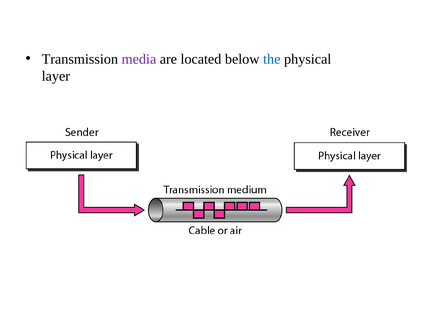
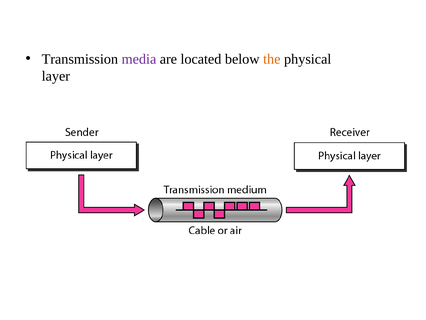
the colour: blue -> orange (272, 59)
